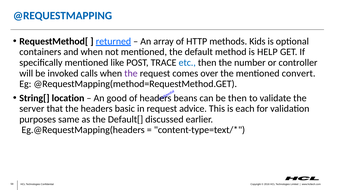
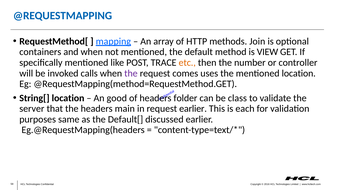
returned: returned -> mapping (113, 41)
Kids: Kids -> Join (257, 41)
HELP: HELP -> VIEW (267, 52)
etc colour: blue -> orange (187, 62)
over: over -> uses (209, 73)
mentioned convert: convert -> location (299, 73)
beans: beans -> folder (185, 98)
be then: then -> class (237, 98)
basic: basic -> main (125, 108)
request advice: advice -> earlier (193, 108)
